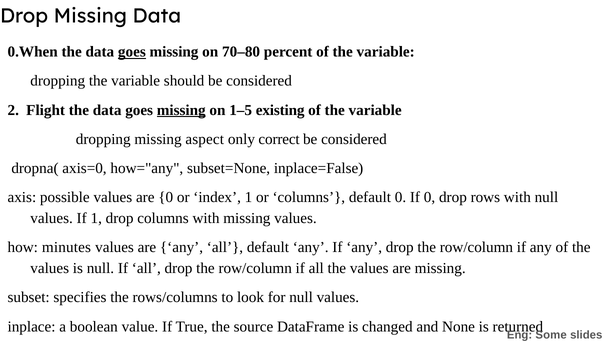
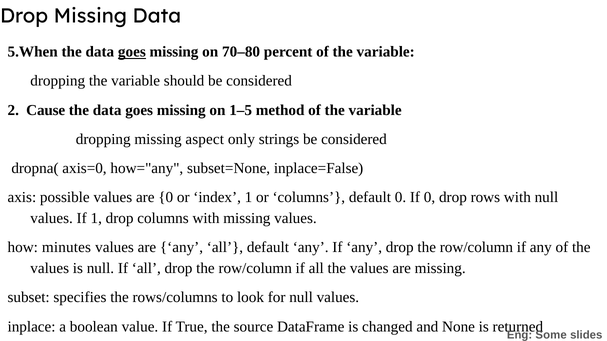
0.When: 0.When -> 5.When (33, 52)
Flight: Flight -> Cause (46, 110)
missing underline: present -> none (181, 110)
existing: existing -> method (280, 110)
correct: correct -> strings (279, 139)
